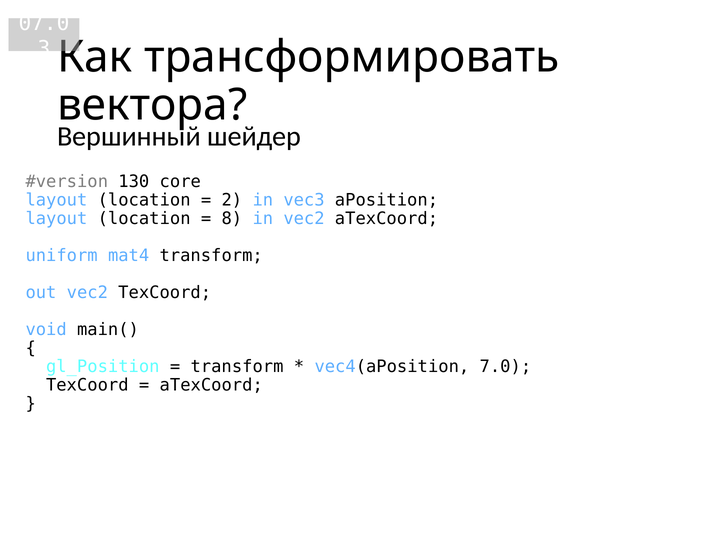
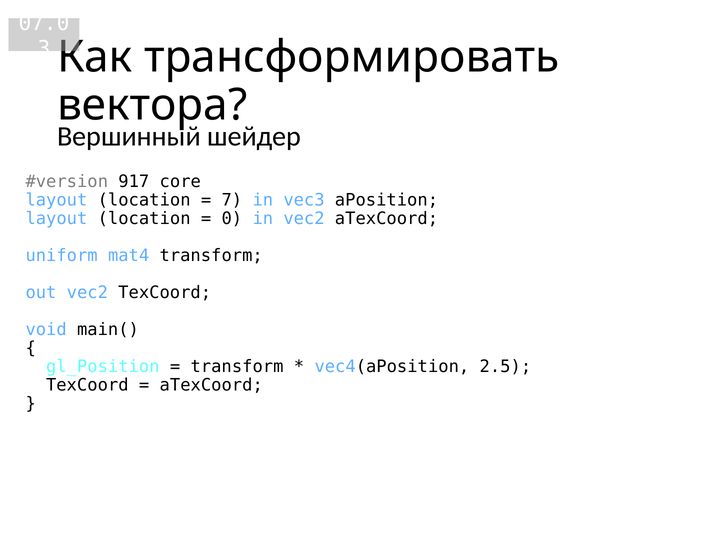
130: 130 -> 917 (134, 182)
2: 2 -> 7 (232, 200)
8: 8 -> 0 (232, 219)
7.0: 7.0 -> 2.5 (505, 367)
